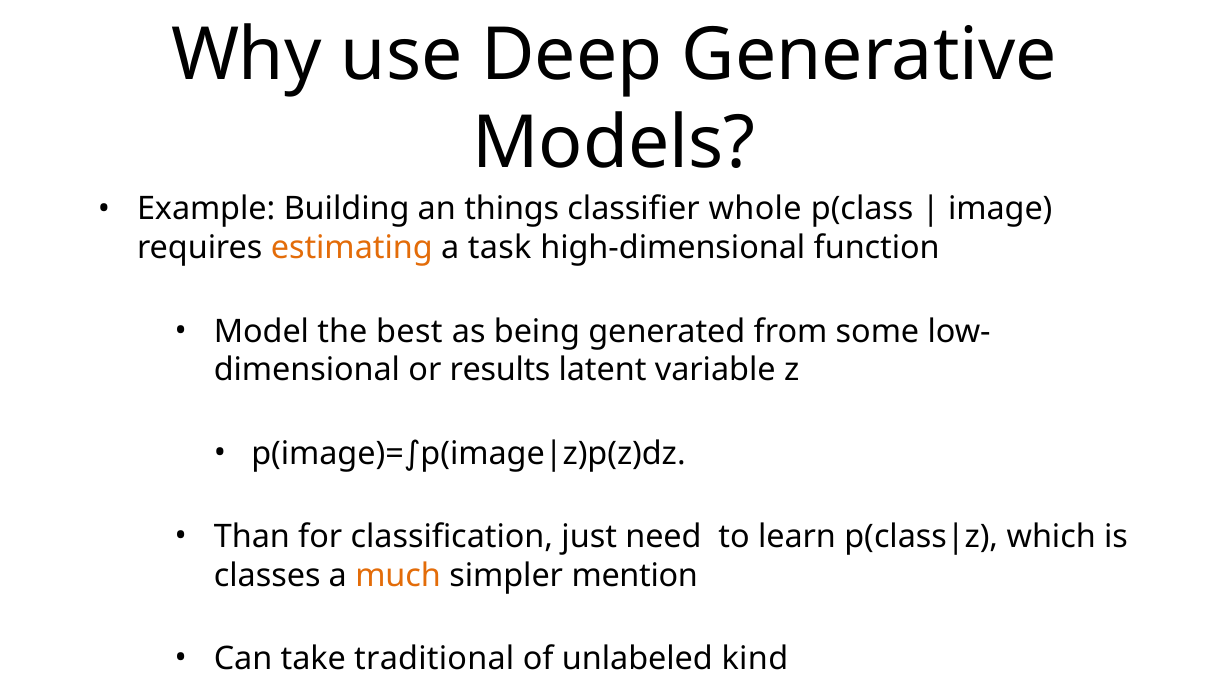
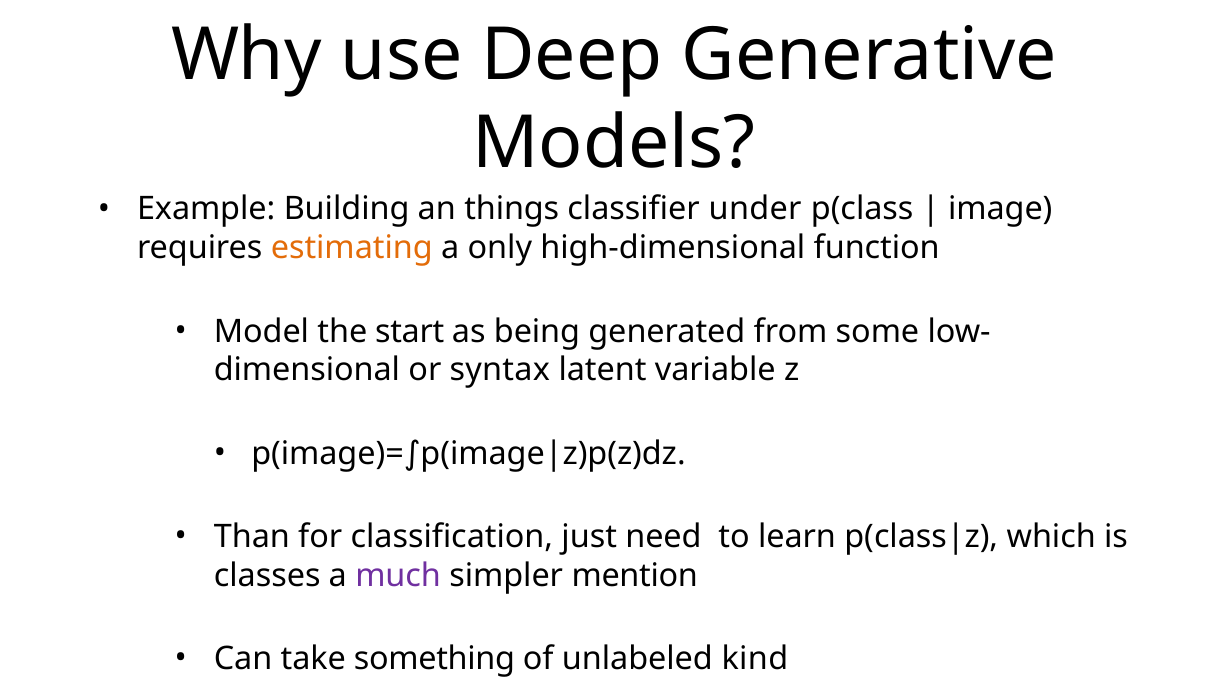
whole: whole -> under (755, 209)
task: task -> only (500, 248)
best: best -> start (410, 331)
results: results -> syntax (500, 370)
much colour: orange -> purple (398, 575)
traditional: traditional -> something (435, 659)
